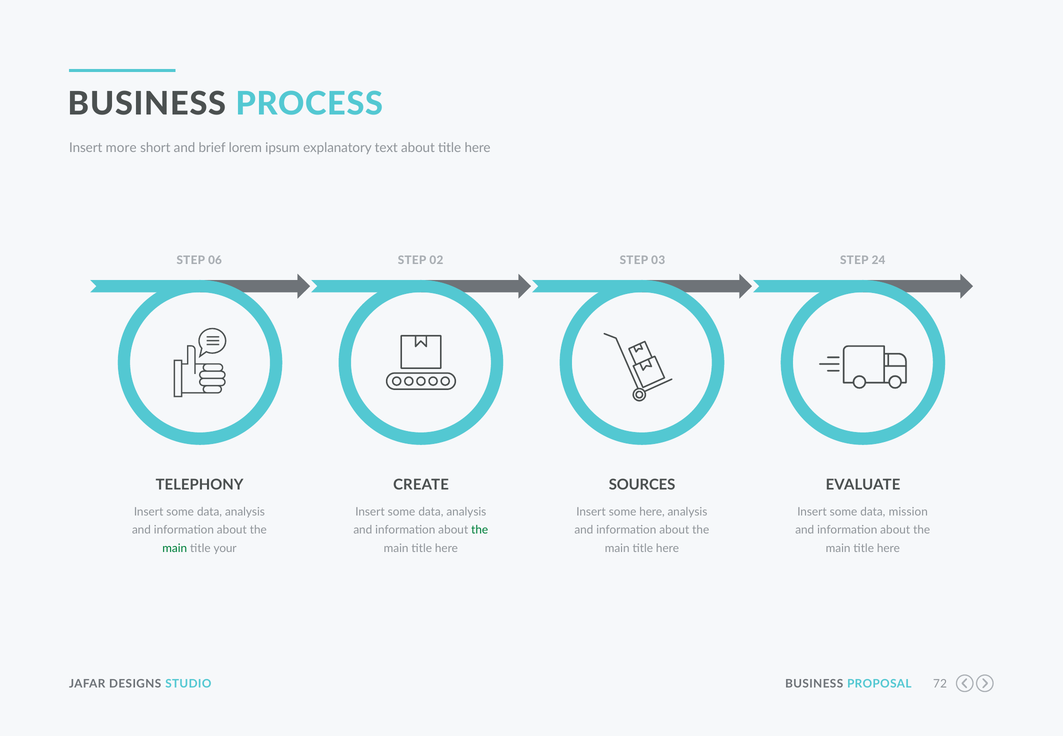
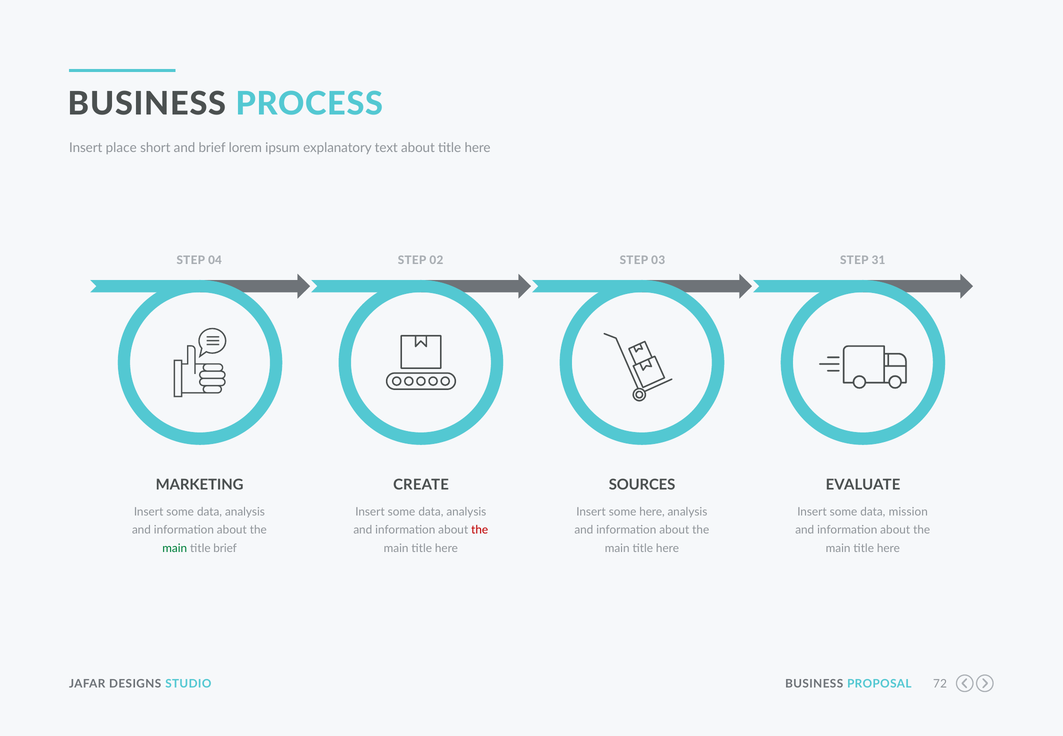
more: more -> place (121, 148)
06: 06 -> 04 (215, 260)
24: 24 -> 31 (879, 260)
TELEPHONY: TELEPHONY -> MARKETING (200, 485)
the colour: green -> red (480, 530)
title your: your -> brief (225, 548)
